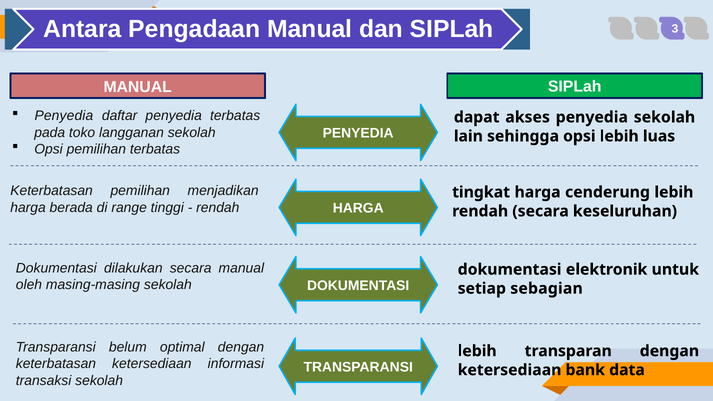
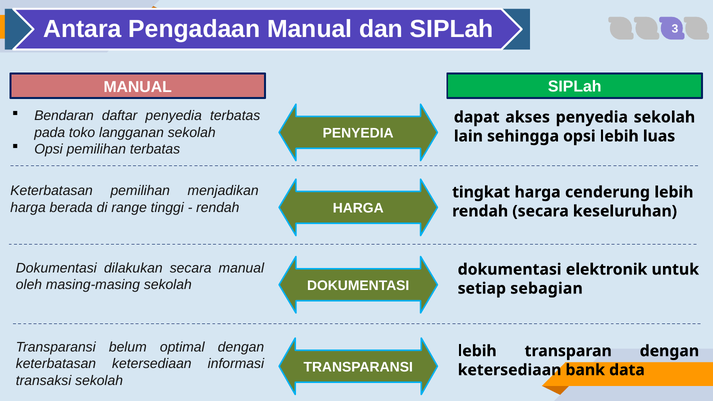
Penyedia: Penyedia -> Bendaran (64, 116)
